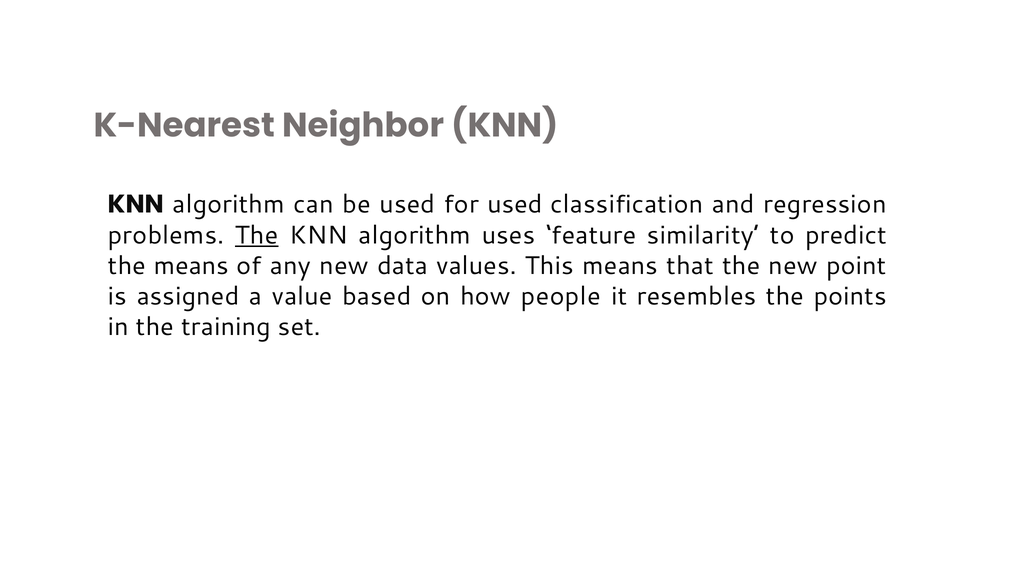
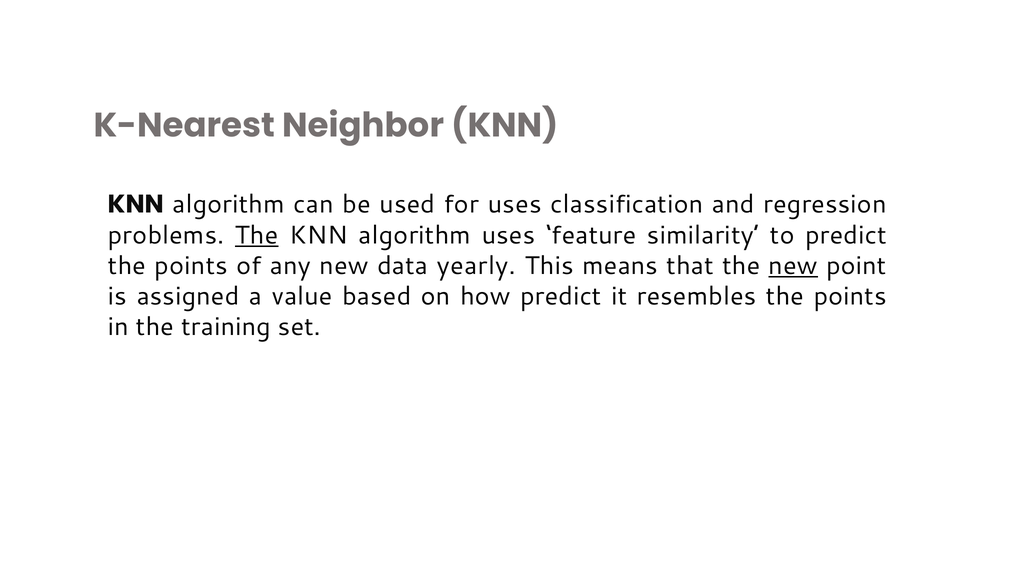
for used: used -> uses (515, 204)
means: means -> points (191, 266)
values: values -> yearly (476, 266)
new underline: none -> present (793, 266)
how people: people -> predict (561, 296)
